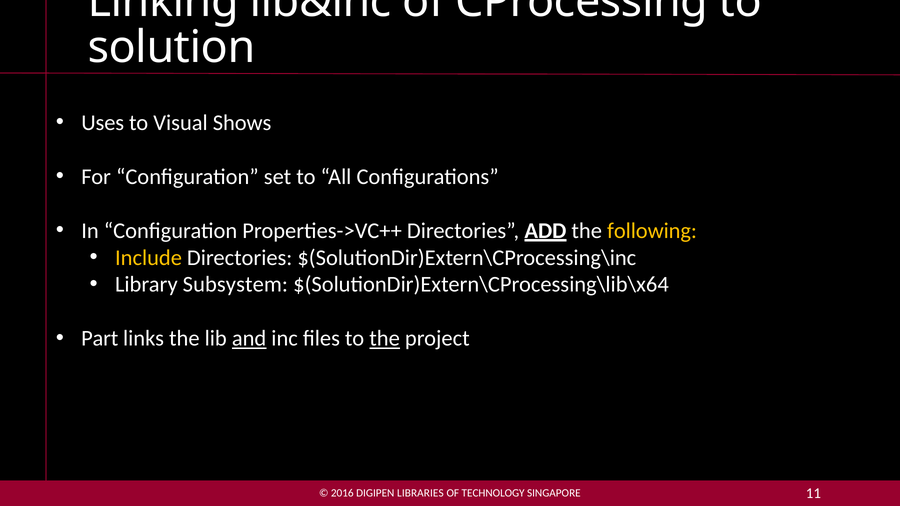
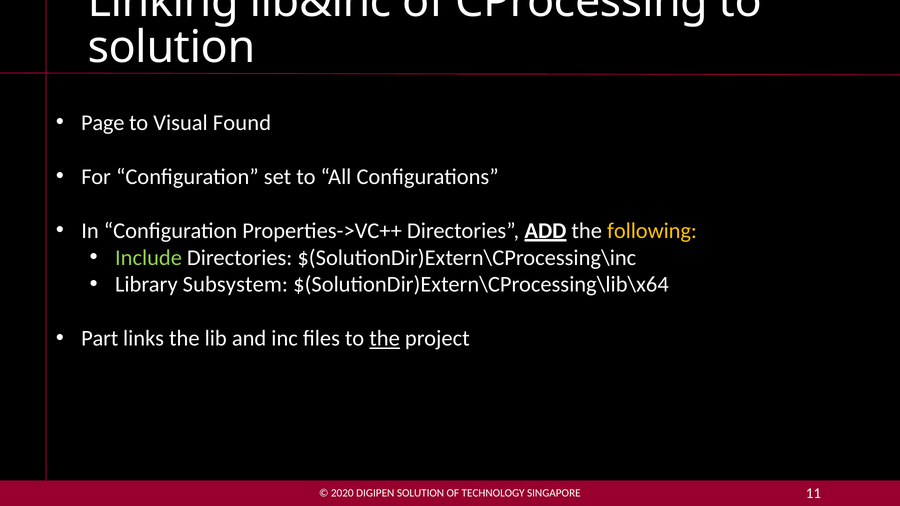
Uses: Uses -> Page (103, 123)
Shows: Shows -> Found (242, 123)
Include colour: yellow -> light green (149, 258)
and underline: present -> none (249, 339)
2016: 2016 -> 2020 (342, 493)
DIGIPEN LIBRARIES: LIBRARIES -> SOLUTION (420, 493)
